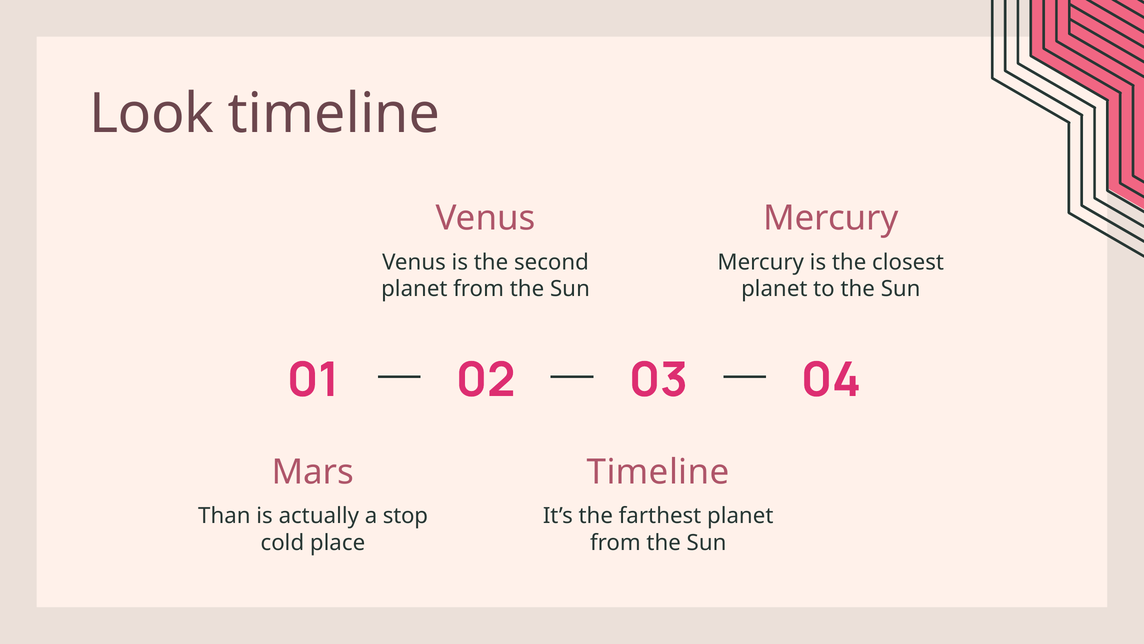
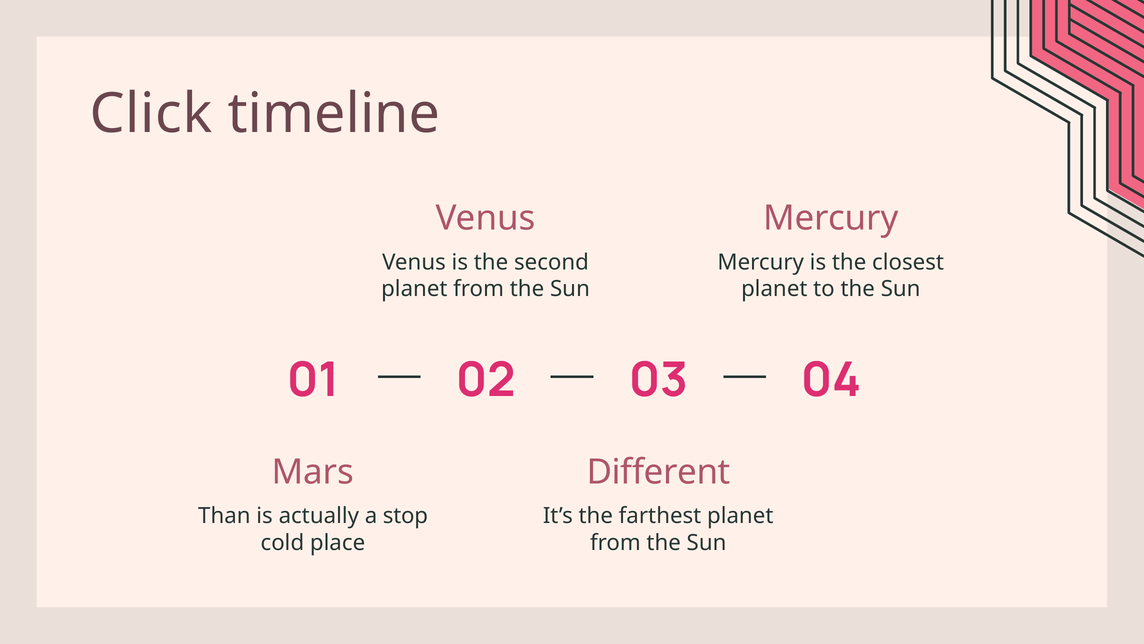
Look: Look -> Click (151, 114)
Timeline: Timeline -> Different (658, 472)
